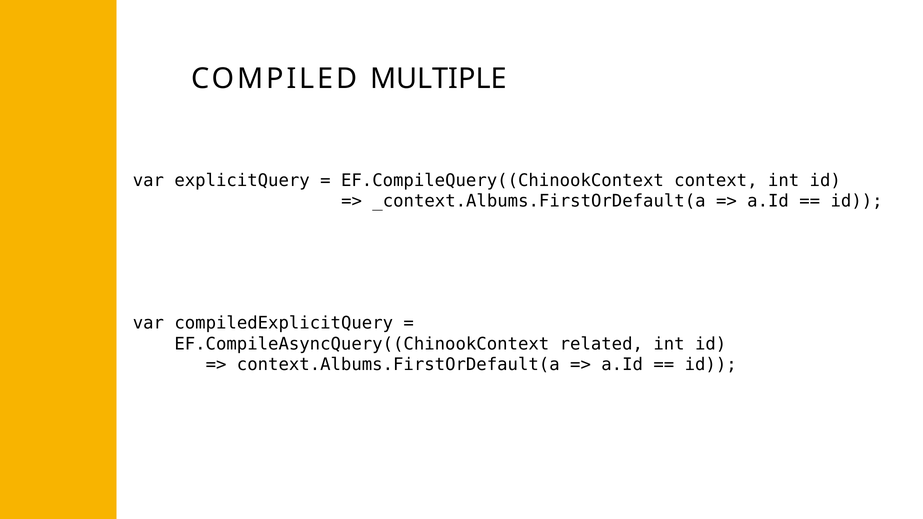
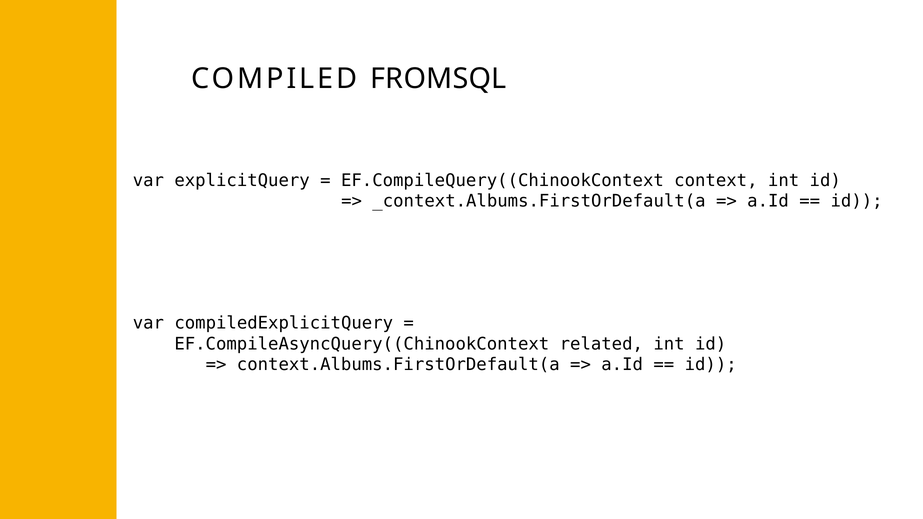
MULTIPLE: MULTIPLE -> FROMSQL (438, 79)
